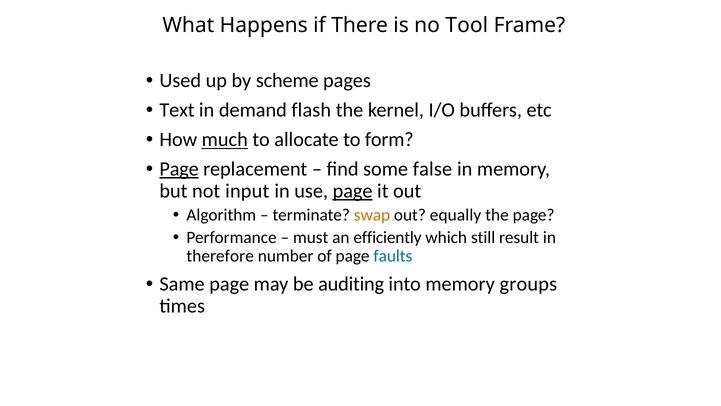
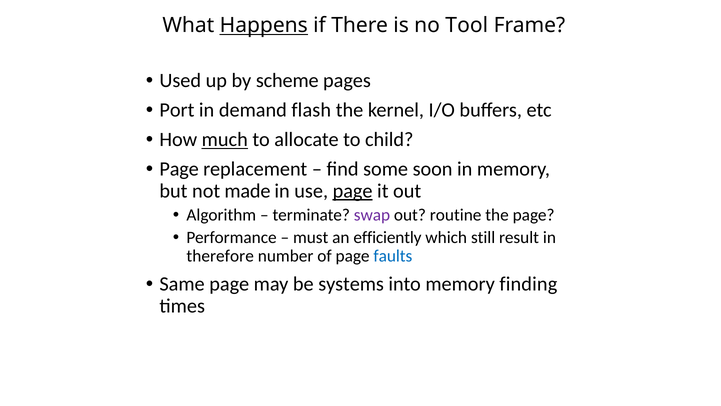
Happens underline: none -> present (264, 25)
Text: Text -> Port (177, 110)
form: form -> child (389, 139)
Page underline: present -> none (179, 169)
false: false -> soon (433, 169)
input: input -> made (247, 191)
swap colour: orange -> purple (372, 215)
equally: equally -> routine (456, 215)
auditing: auditing -> systems (351, 284)
groups: groups -> finding (528, 284)
